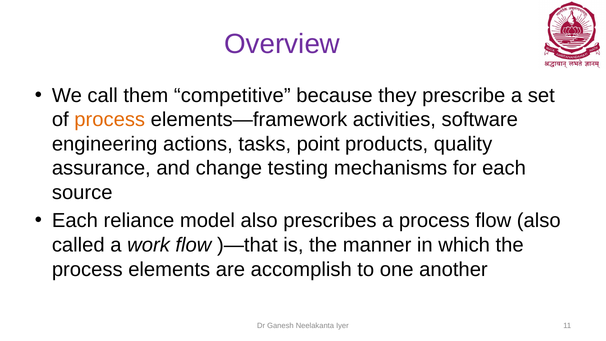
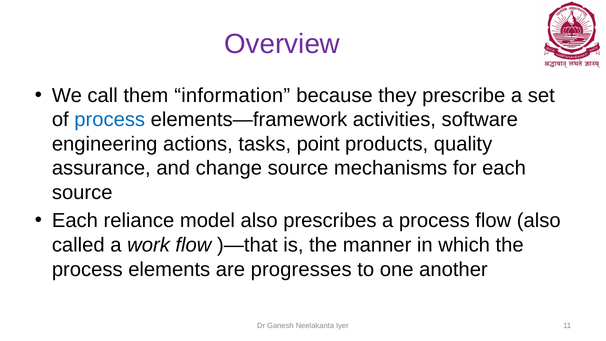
competitive: competitive -> information (232, 95)
process colour: orange -> blue (110, 120)
change testing: testing -> source (298, 168)
accomplish: accomplish -> progresses (301, 269)
